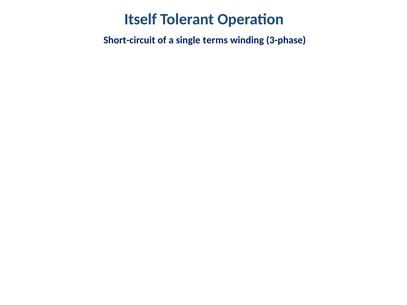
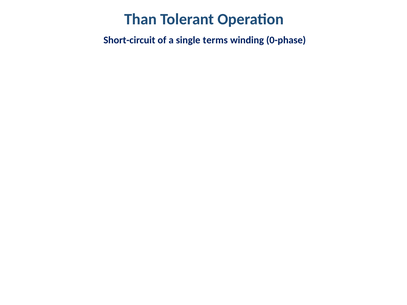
Itself: Itself -> Than (140, 19)
3-phase: 3-phase -> 0-phase (286, 40)
